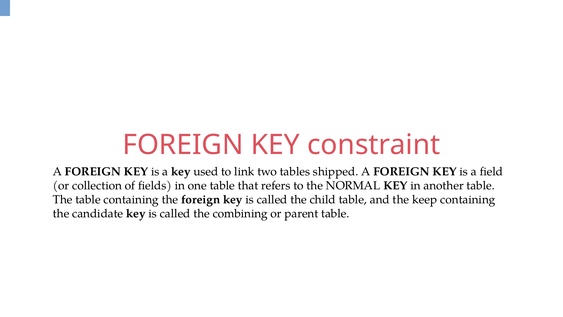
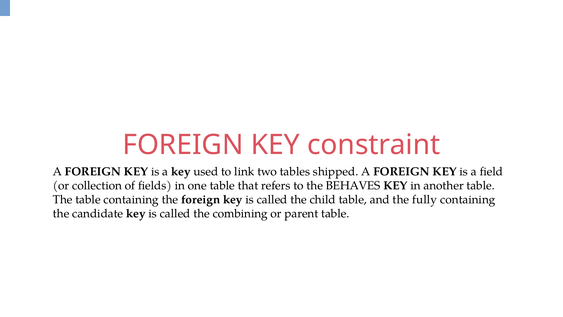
NORMAL: NORMAL -> BEHAVES (353, 185)
keep: keep -> fully (425, 199)
